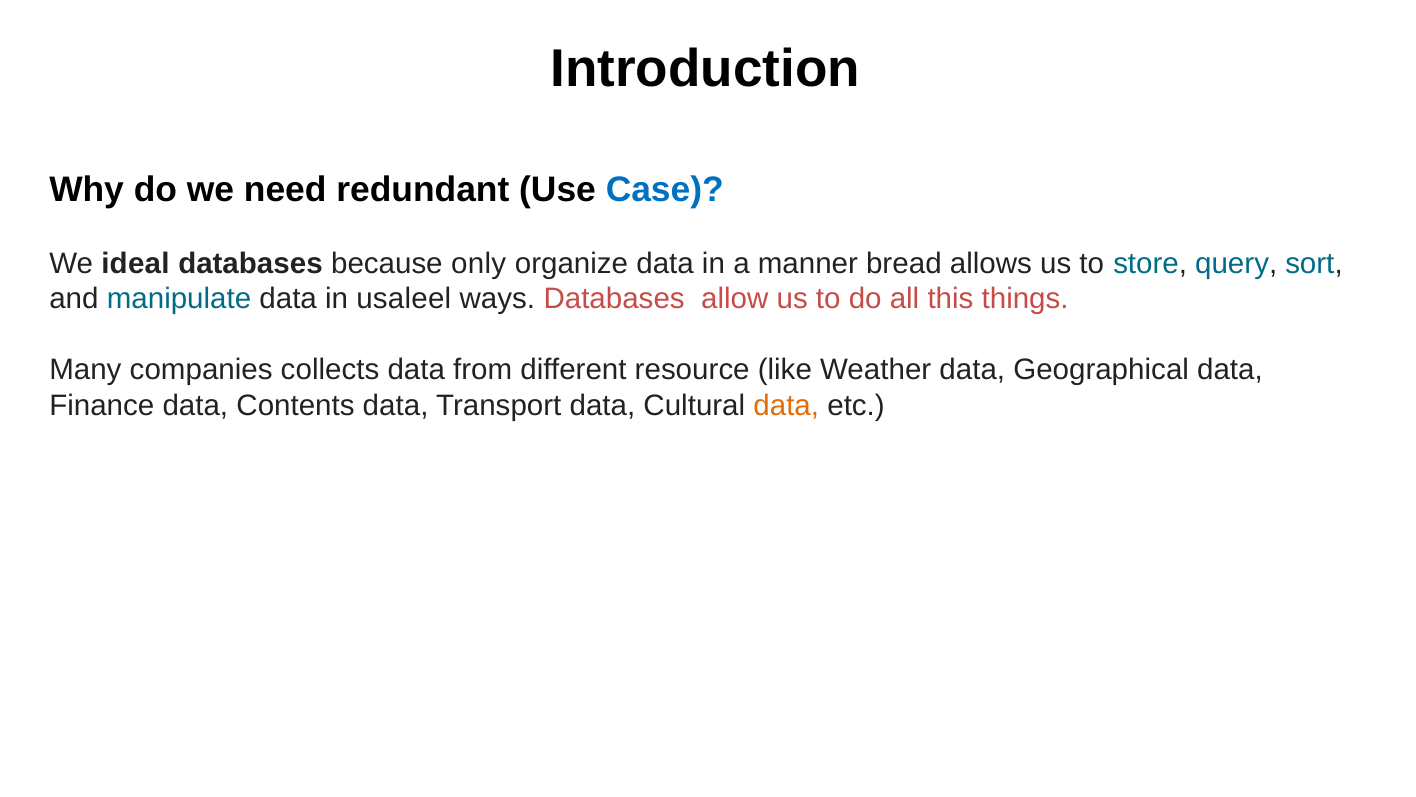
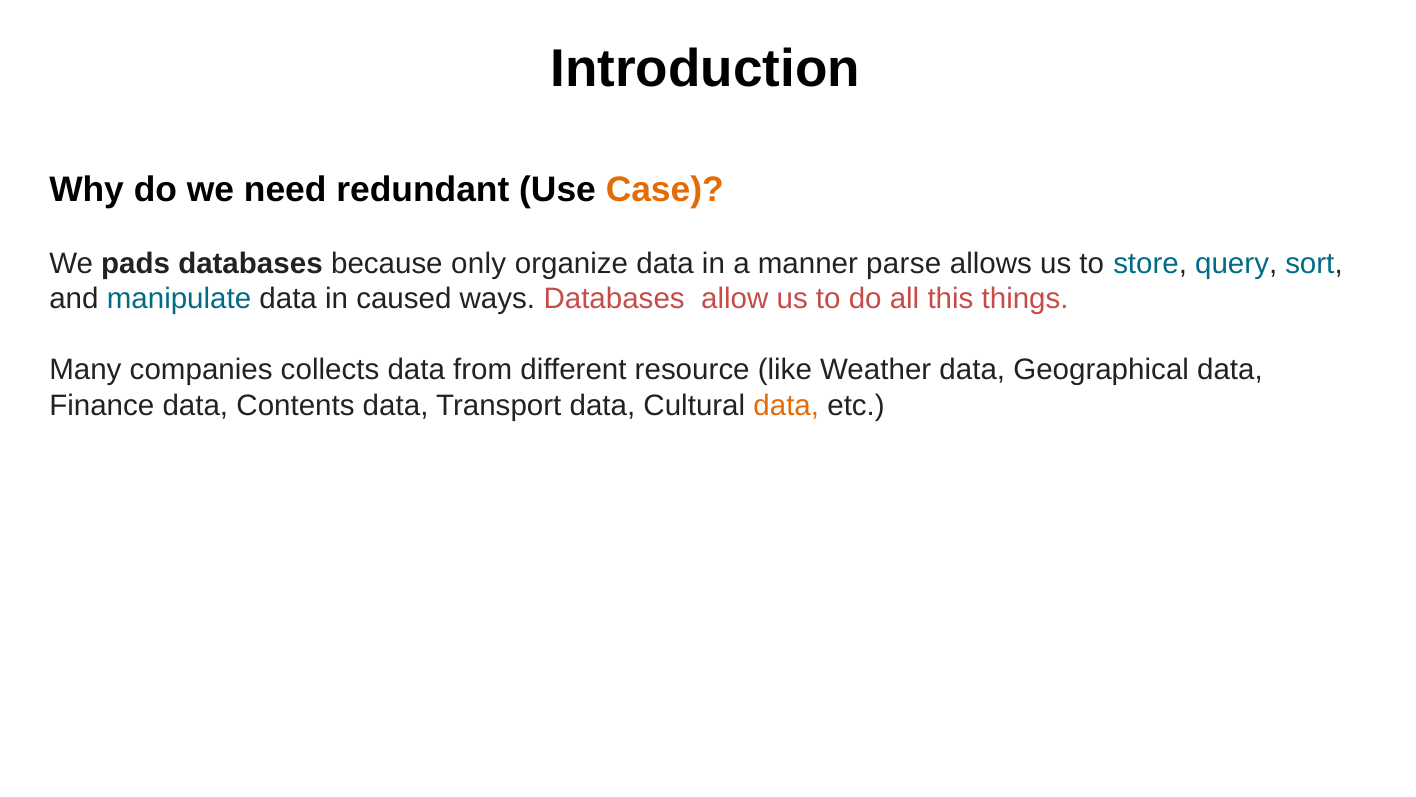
Case colour: blue -> orange (665, 189)
ideal: ideal -> pads (136, 263)
bread: bread -> parse (904, 263)
usaleel: usaleel -> caused (404, 299)
